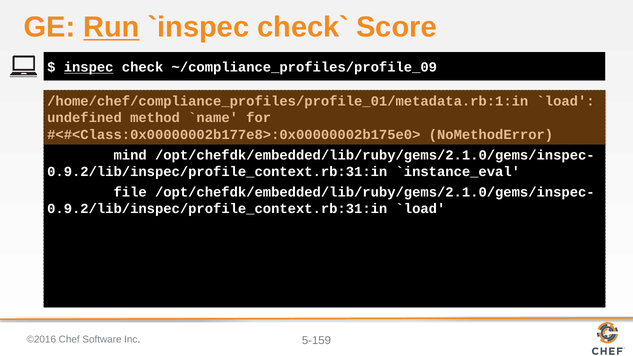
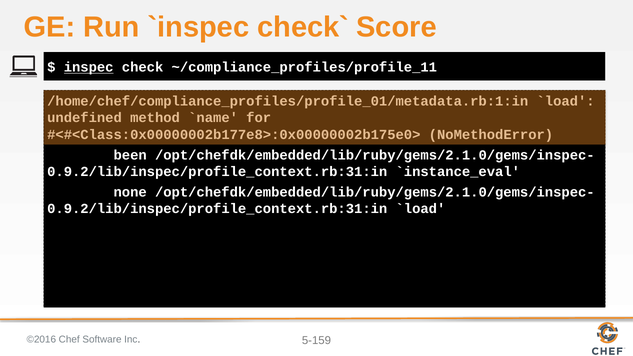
Run underline: present -> none (112, 27)
~/compliance_profiles/profile_09: ~/compliance_profiles/profile_09 -> ~/compliance_profiles/profile_11 (304, 67)
mind: mind -> been (130, 155)
file: file -> none (130, 192)
